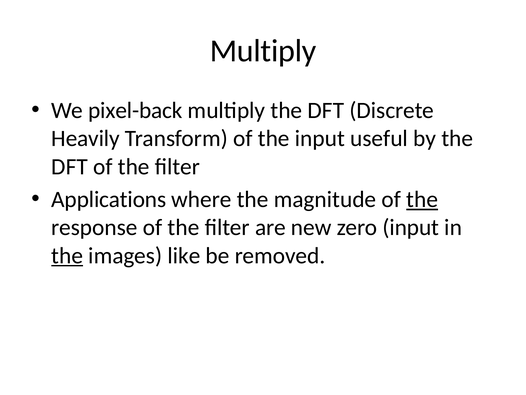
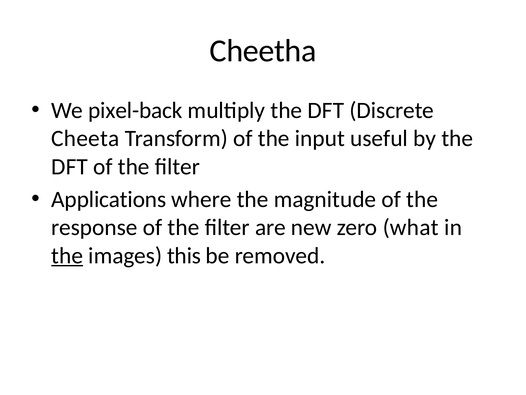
Multiply: Multiply -> Cheetha (263, 51)
Heavily: Heavily -> Cheeta (85, 138)
the underline: present -> none (422, 199)
zero input: input -> what (411, 227)
like: like -> this (184, 255)
